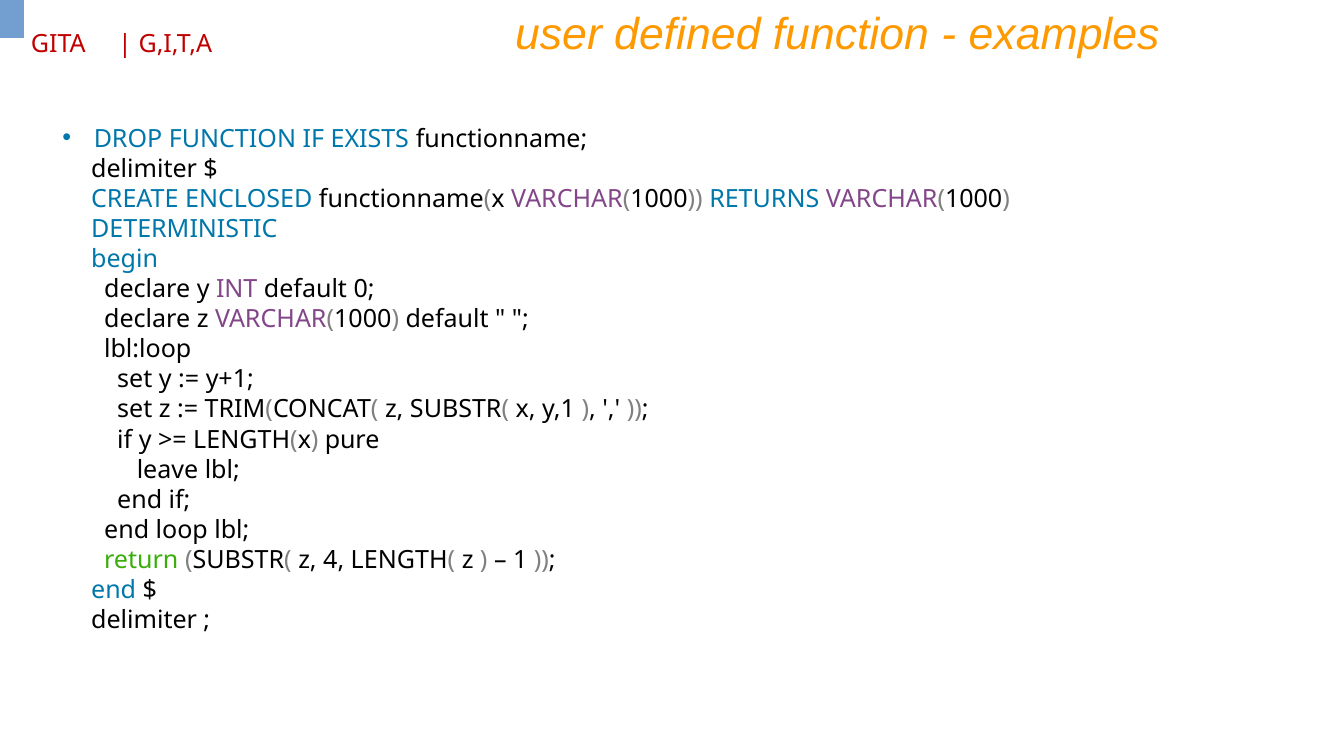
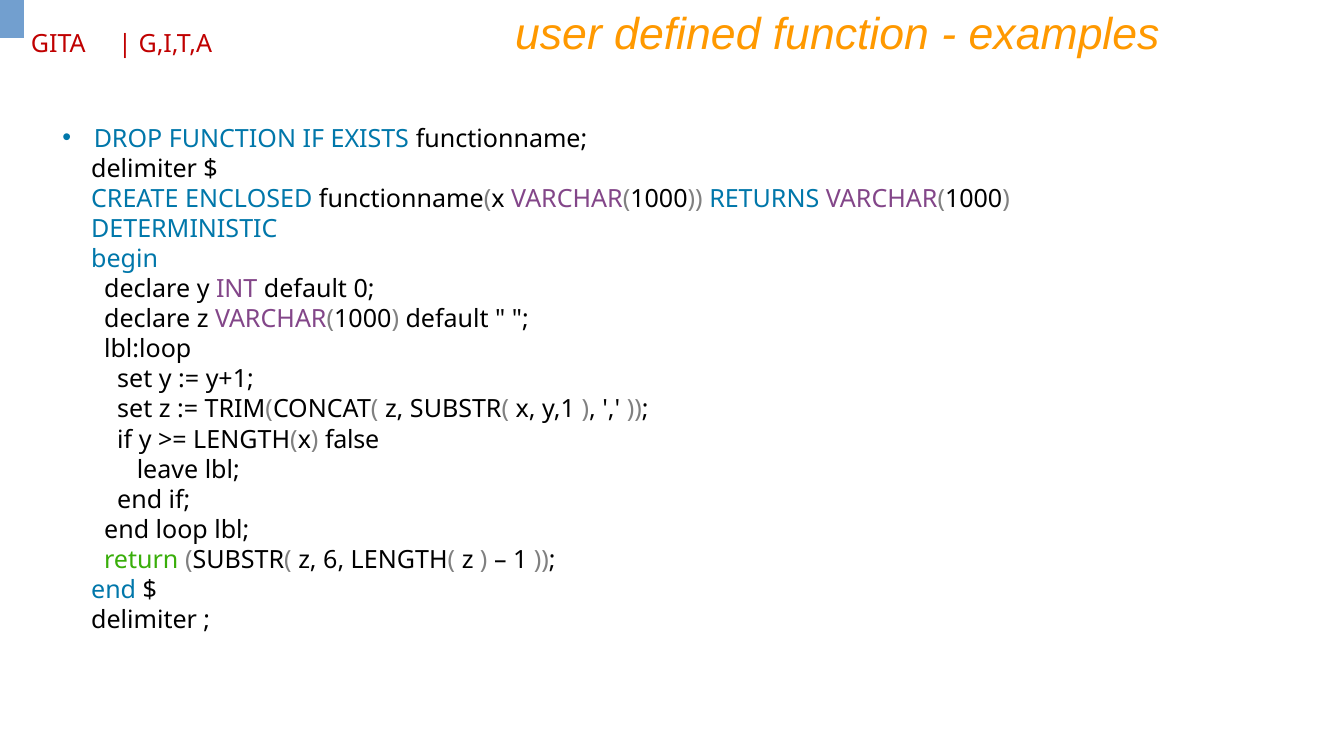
pure: pure -> false (352, 440)
4: 4 -> 6 (334, 560)
